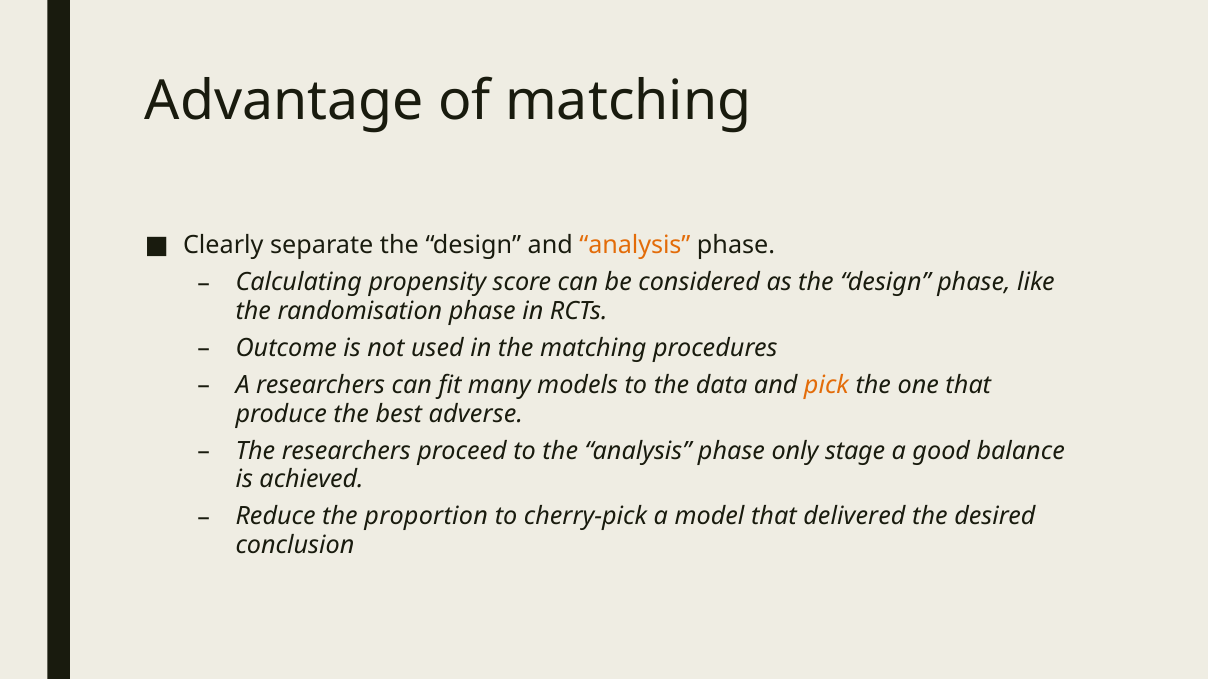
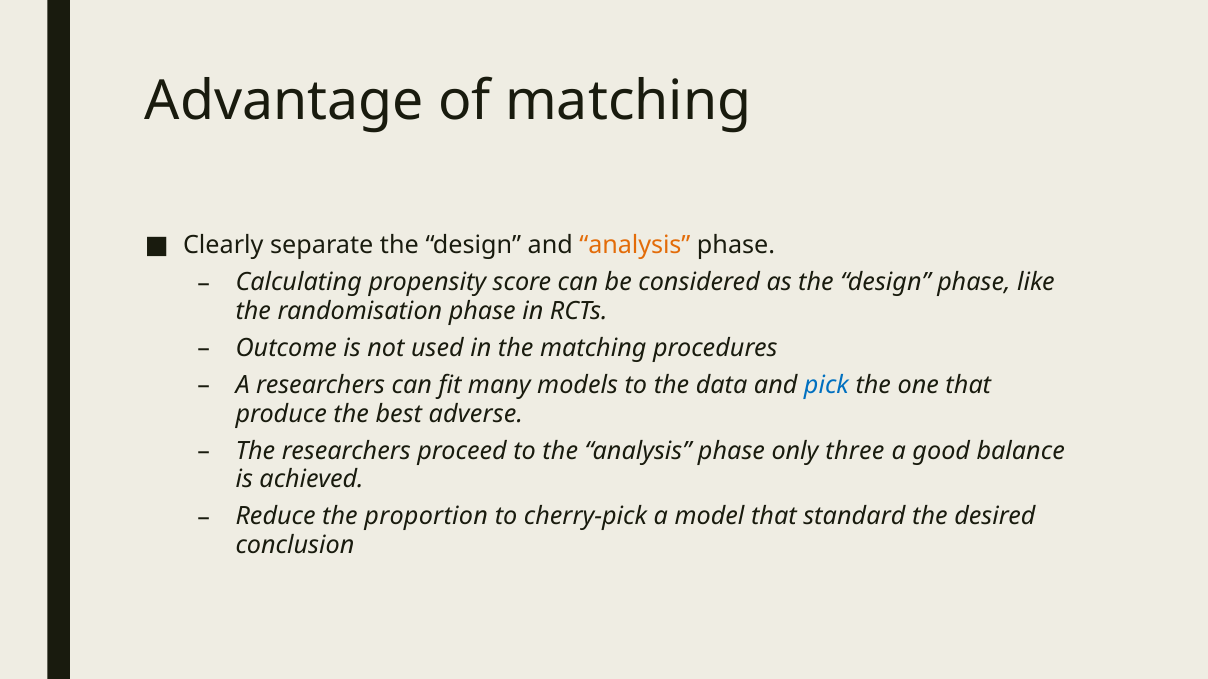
pick colour: orange -> blue (826, 386)
stage: stage -> three (855, 451)
delivered: delivered -> standard (854, 517)
